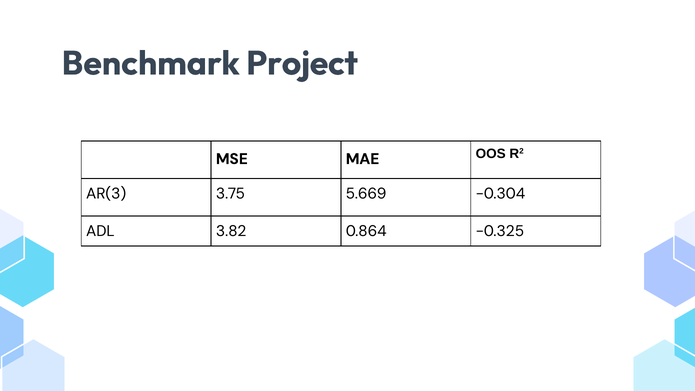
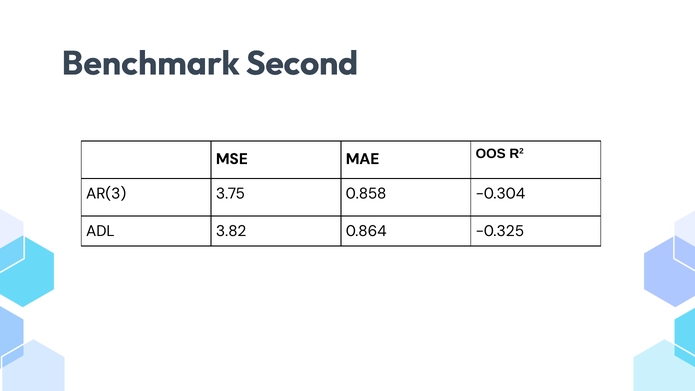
Project: Project -> Second (302, 63)
5.669: 5.669 -> 0.858 (366, 193)
